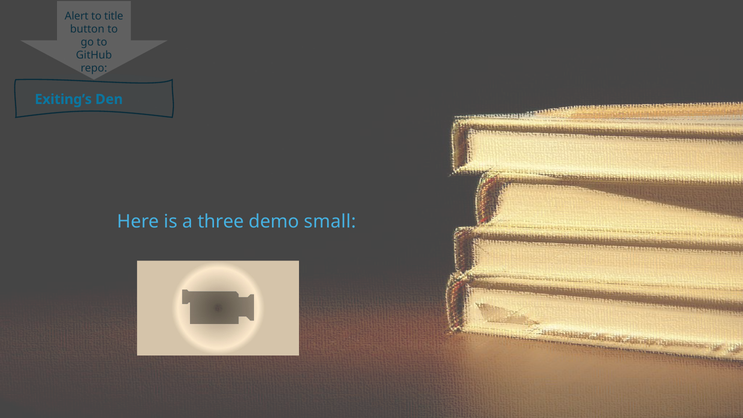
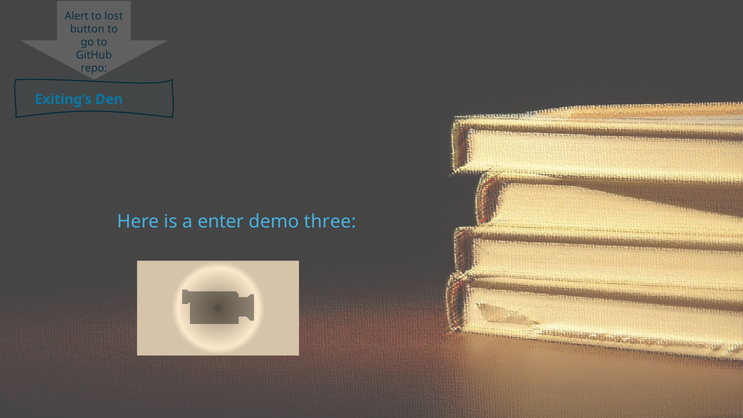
title: title -> lost (114, 16)
three: three -> enter (221, 221)
small: small -> three (330, 221)
